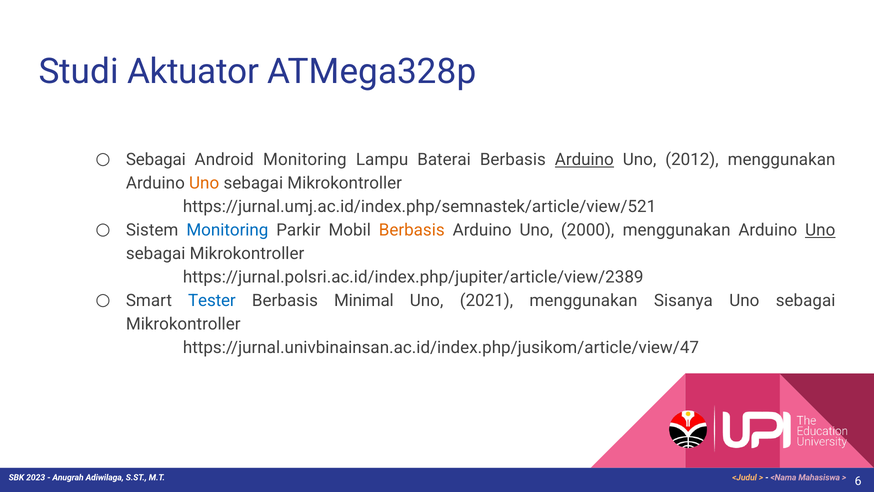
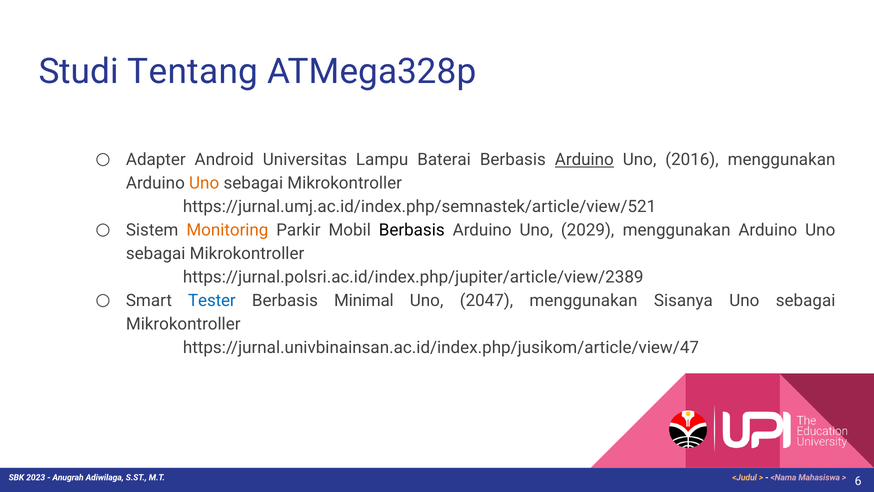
Aktuator: Aktuator -> Tentang (193, 72)
Sebagai: Sebagai -> Adapter (156, 160)
Android Monitoring: Monitoring -> Universitas (305, 160)
2012: 2012 -> 2016 (692, 160)
Monitoring colour: blue -> orange (227, 230)
Berbasis colour: orange -> black (412, 230)
2000: 2000 -> 2029 (588, 230)
Uno underline: present -> none (820, 230)
2021: 2021 -> 2047 (486, 301)
